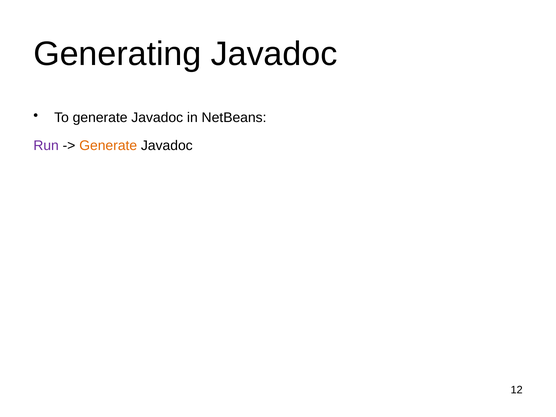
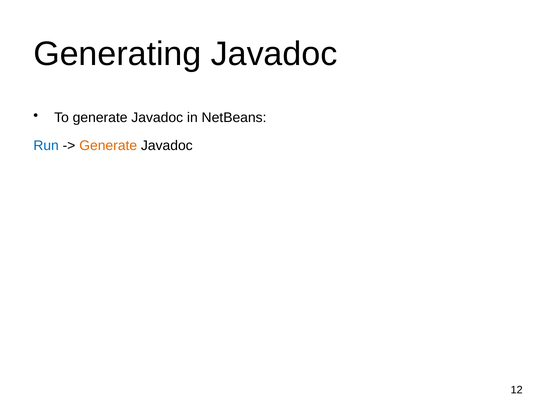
Run colour: purple -> blue (46, 146)
